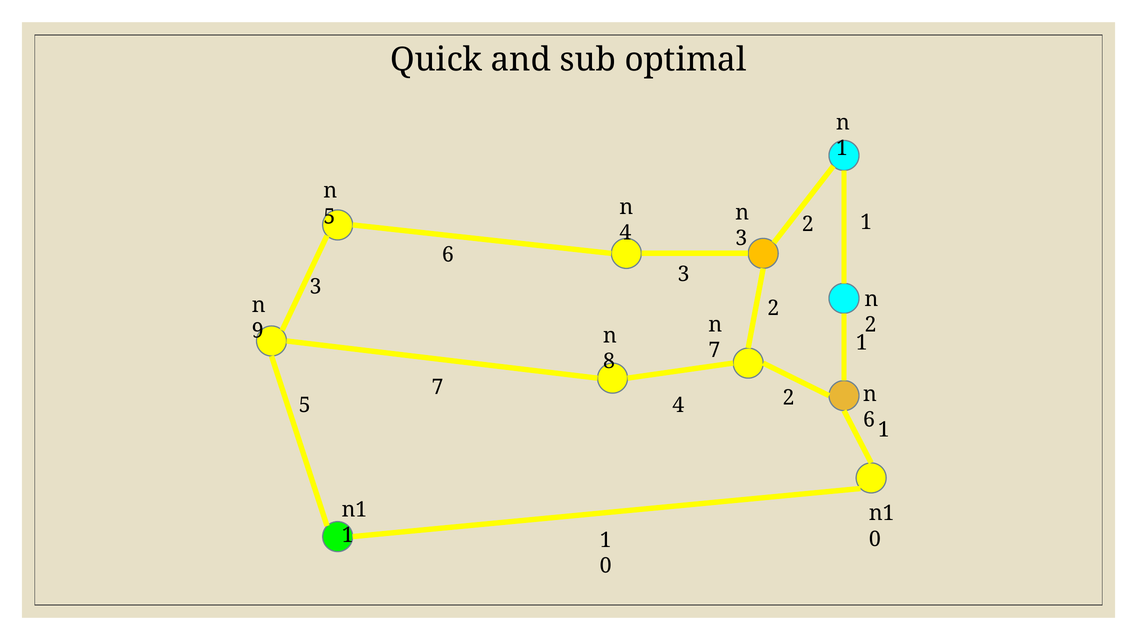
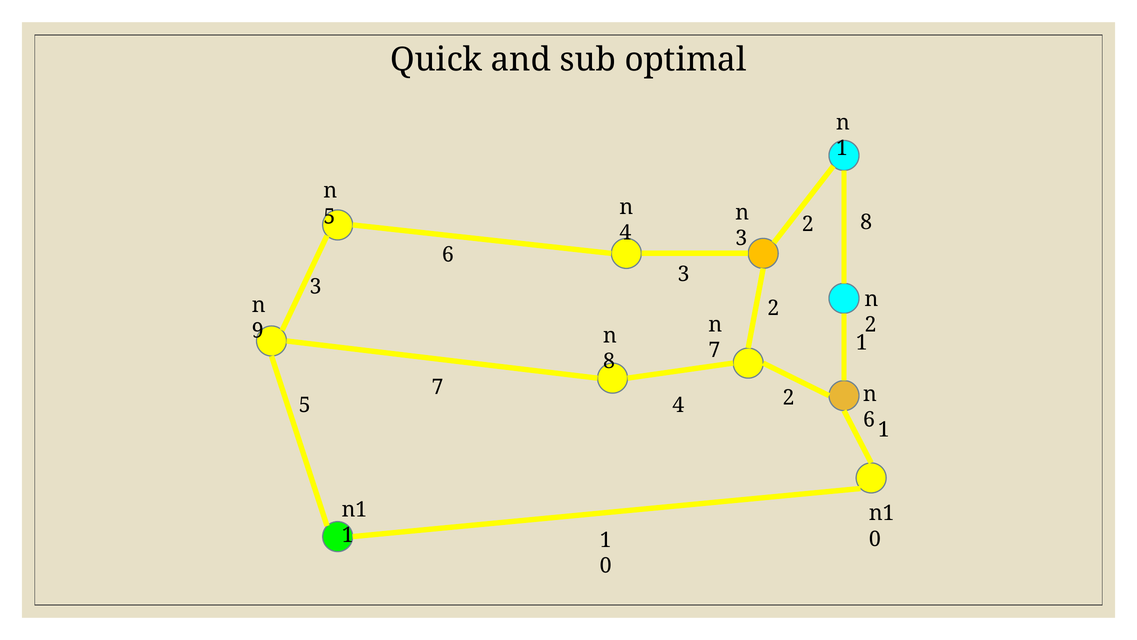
1: 1 -> 8 (866, 222)
